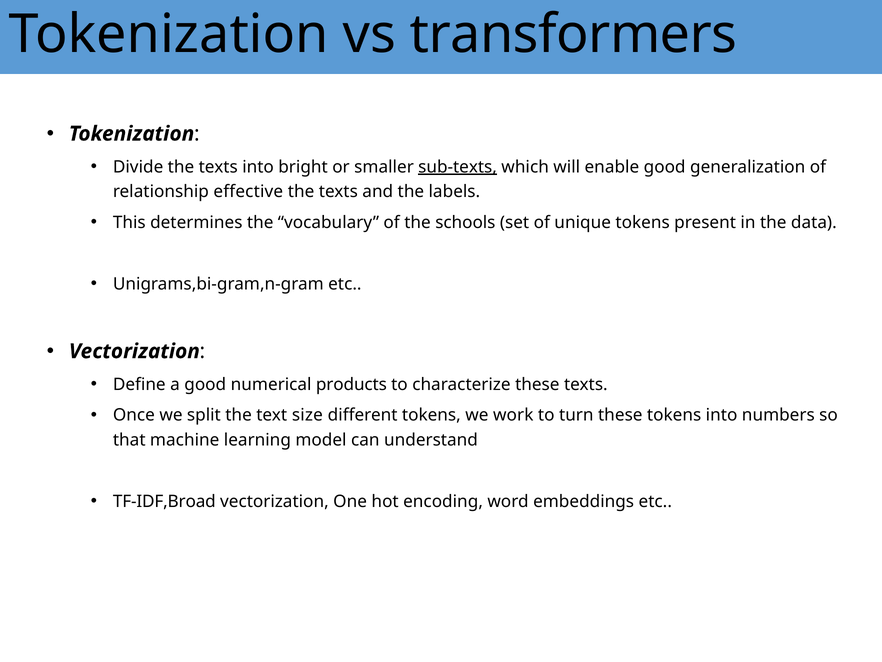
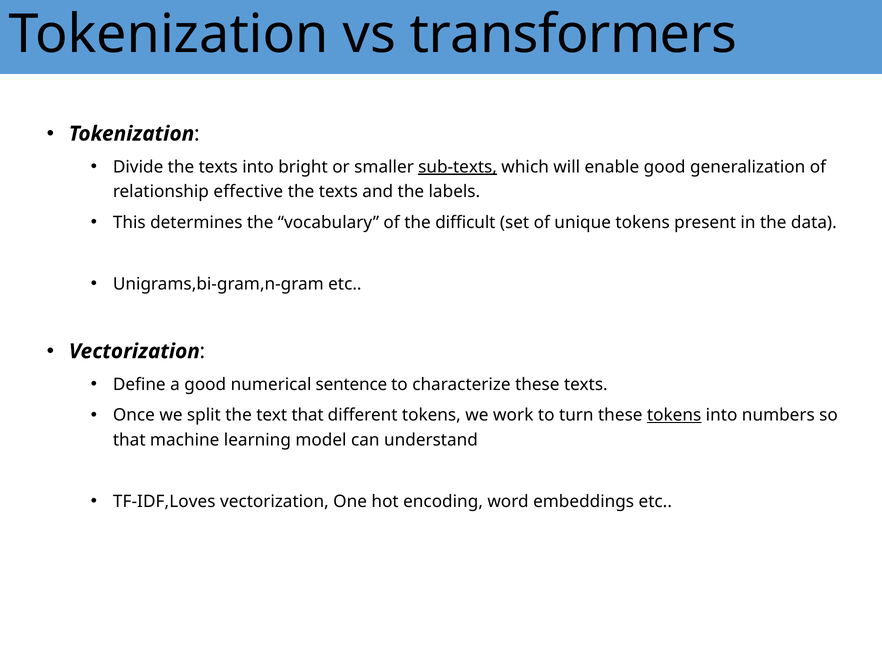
schools: schools -> difficult (465, 222)
products: products -> sentence (351, 384)
text size: size -> that (308, 415)
tokens underline: none -> present (674, 415)
TF-IDF,Broad: TF-IDF,Broad -> TF-IDF,Loves (164, 501)
